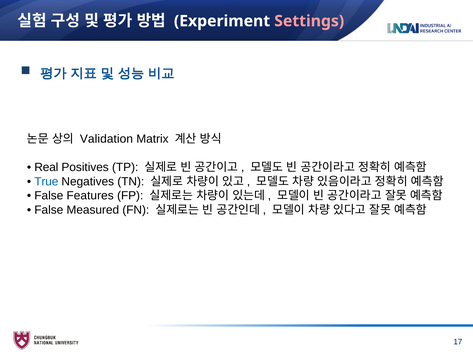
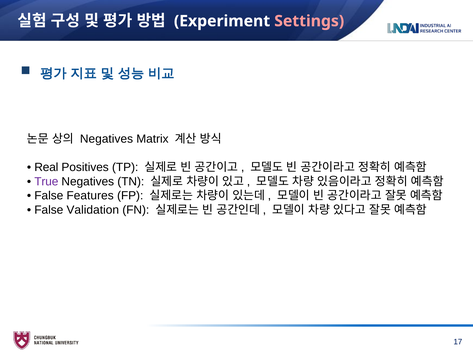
Validation: Validation -> Negatives (107, 139)
True colour: blue -> purple (46, 181)
Measured: Measured -> Validation (93, 210)
